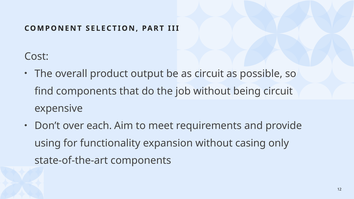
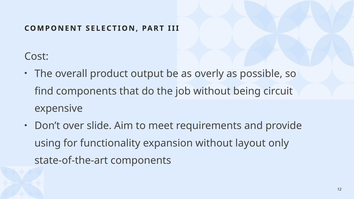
as circuit: circuit -> overly (209, 74)
each: each -> slide (99, 126)
casing: casing -> layout (250, 143)
